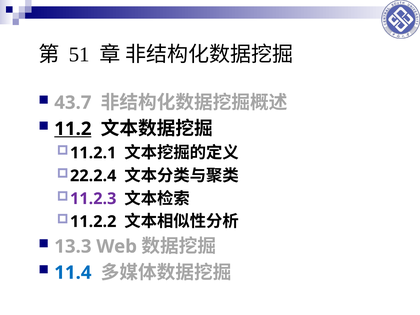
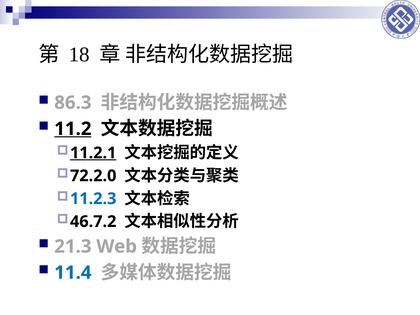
51: 51 -> 18 (79, 55)
43.7: 43.7 -> 86.3 (73, 103)
11.2.1 underline: none -> present (93, 153)
22.2.4: 22.2.4 -> 72.2.0 (93, 176)
11.2.3 colour: purple -> blue (93, 199)
11.2.2: 11.2.2 -> 46.7.2 (93, 222)
13.3: 13.3 -> 21.3 (73, 246)
